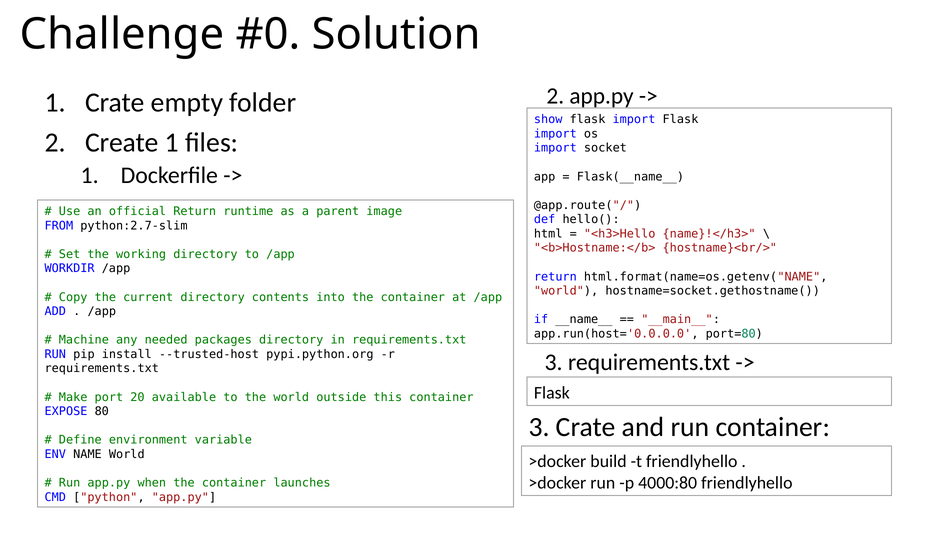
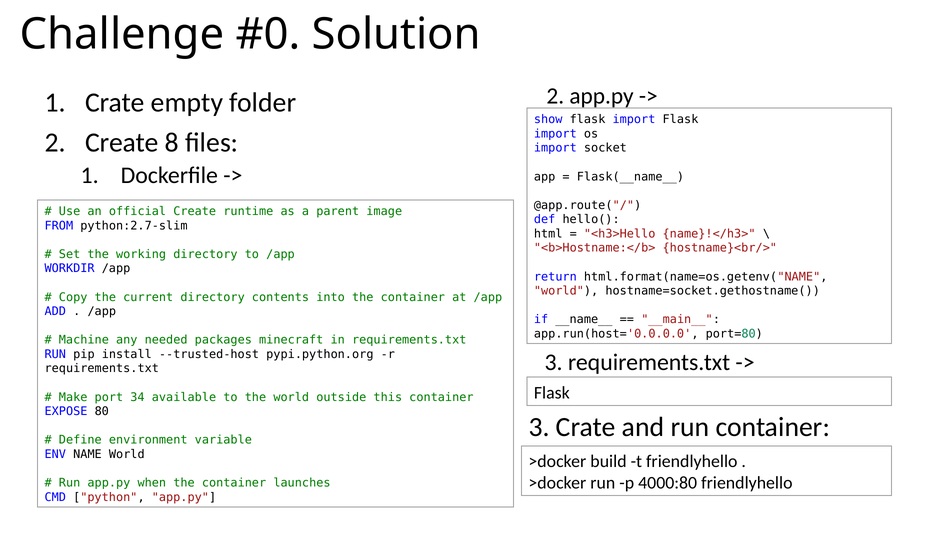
Create 1: 1 -> 8 (172, 142)
official Return: Return -> Create (195, 211)
packages directory: directory -> minecraft (291, 340)
20: 20 -> 34 (137, 397)
